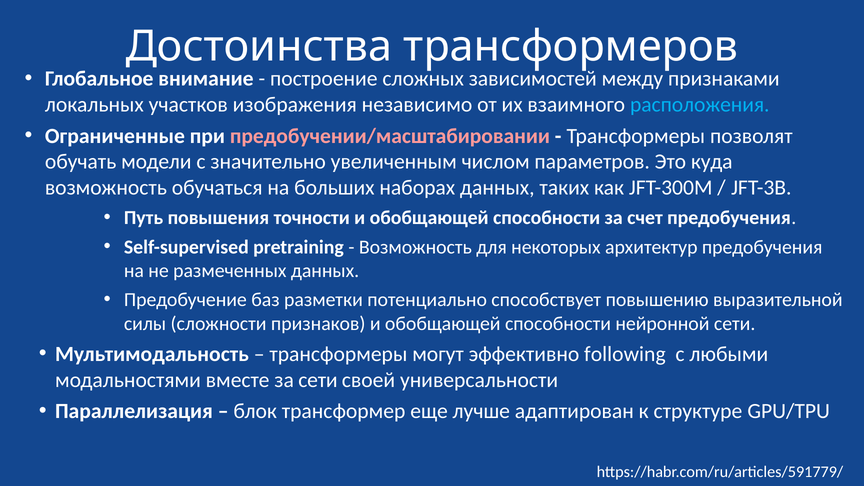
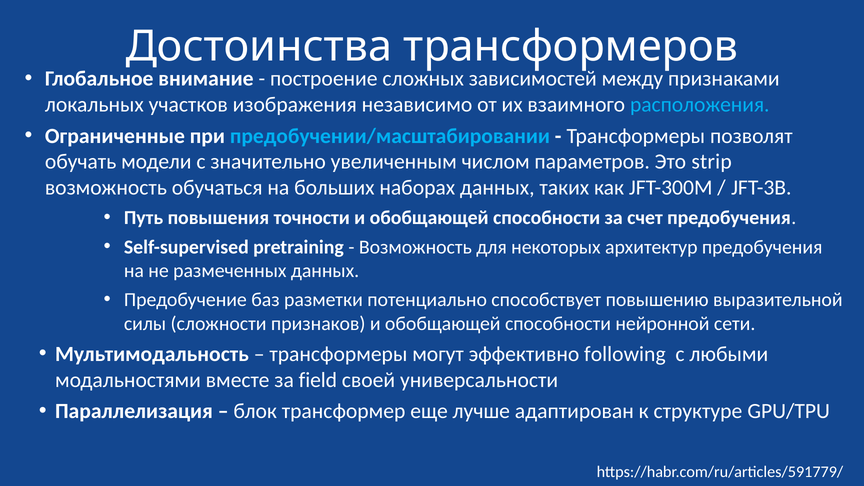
предобучении/масштабировании colour: pink -> light blue (390, 136)
куда: куда -> strip (712, 162)
за сети: сети -> field (318, 380)
